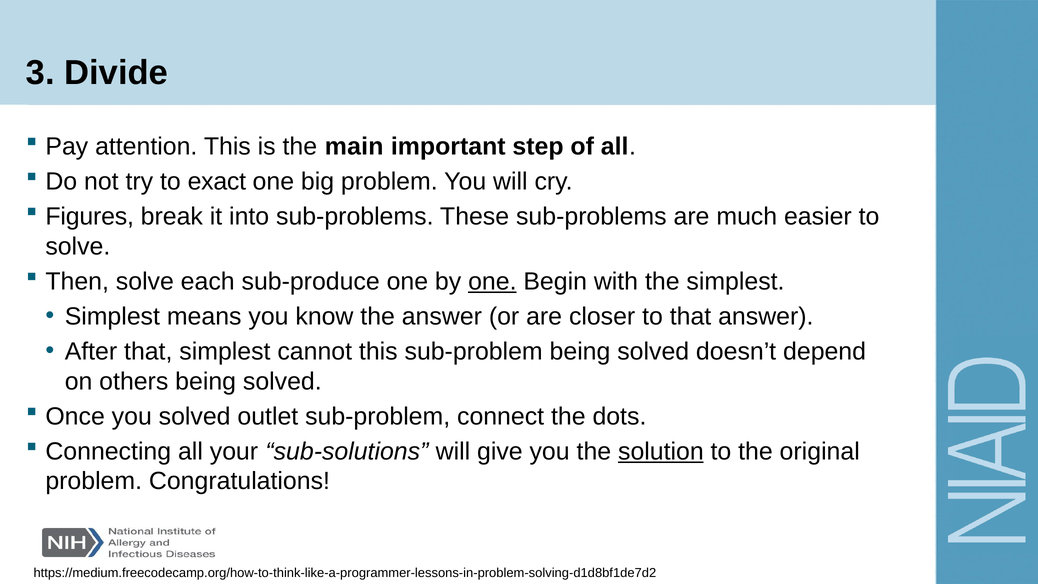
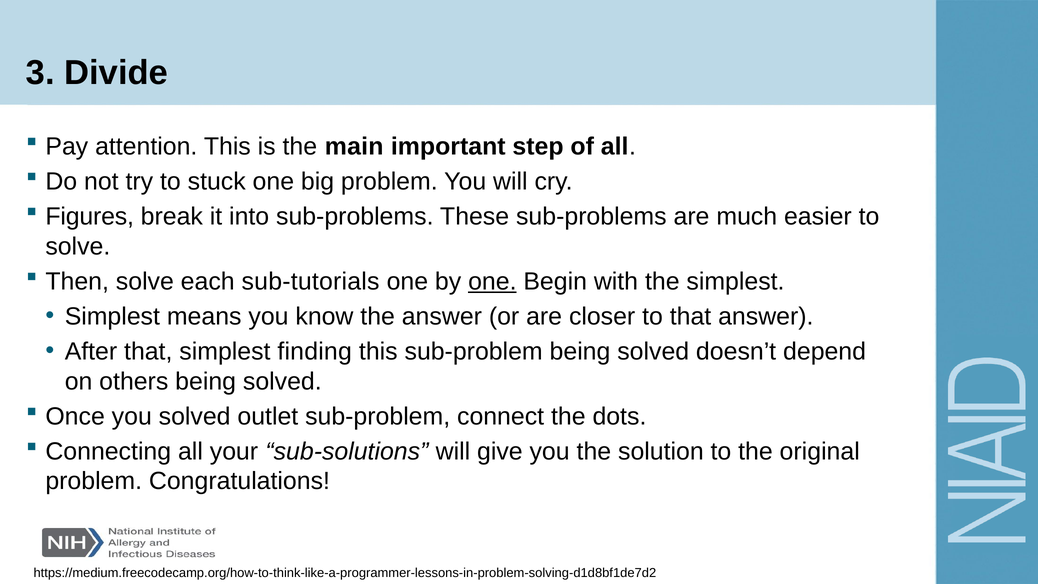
exact: exact -> stuck (217, 182)
sub-produce: sub-produce -> sub-tutorials (311, 281)
cannot: cannot -> finding (315, 351)
solution underline: present -> none (661, 451)
